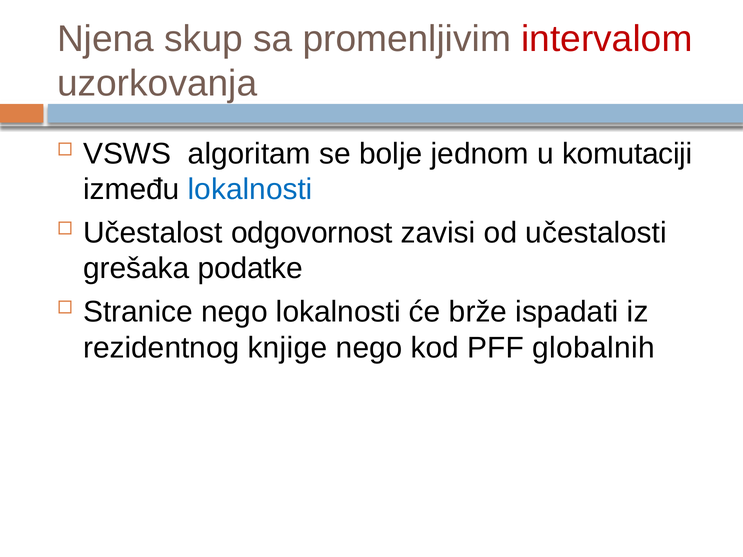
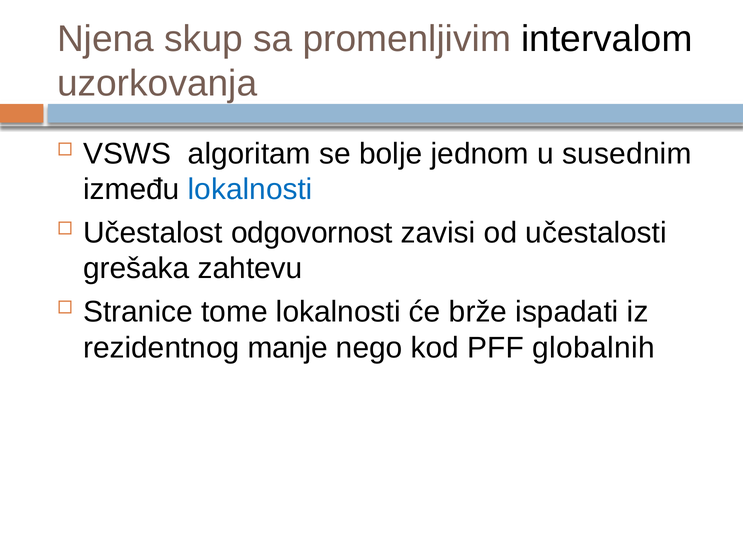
intervalom colour: red -> black (607, 39)
komutaciji: komutaciji -> susednim (627, 154)
podatke: podatke -> zahtevu (250, 269)
Stranice nego: nego -> tome (234, 312)
knjige: knjige -> manje (288, 348)
